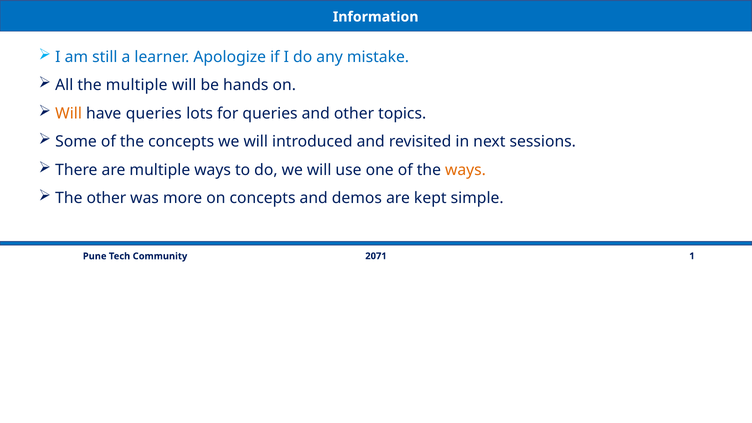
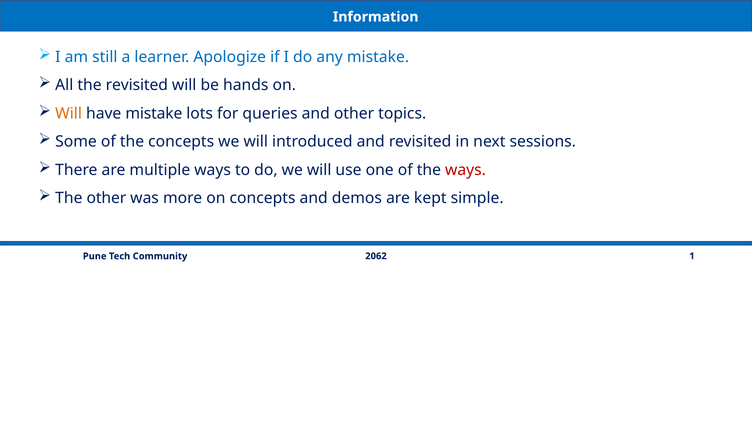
the multiple: multiple -> revisited (137, 85)
have queries: queries -> mistake (154, 113)
ways colour: orange -> red (466, 170)
2071: 2071 -> 2062 (376, 256)
